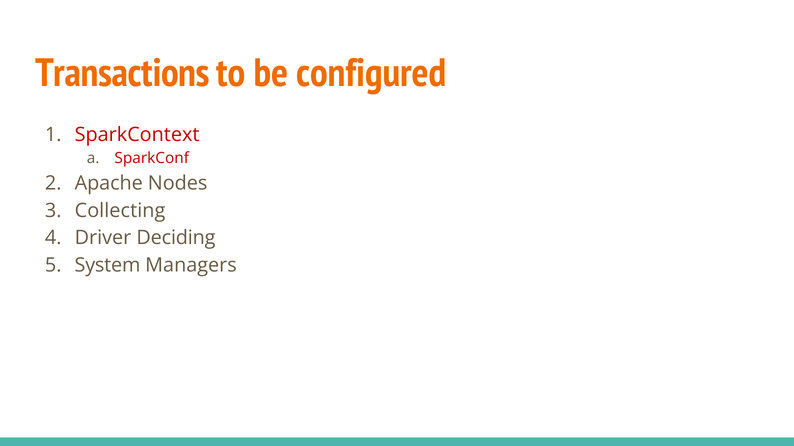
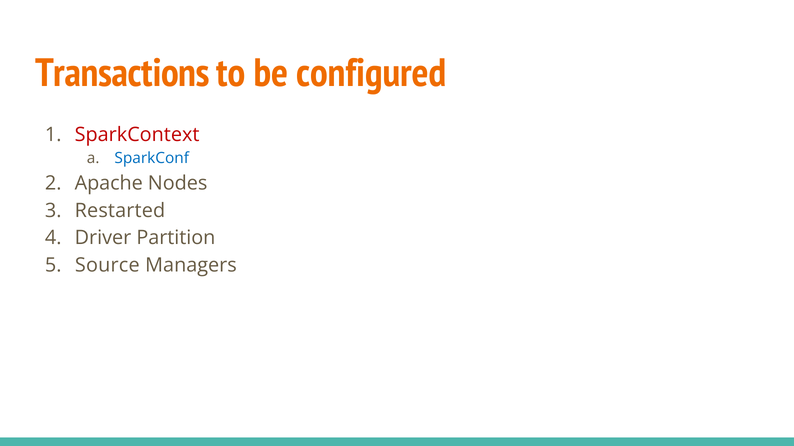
SparkConf colour: red -> blue (152, 158)
Collecting: Collecting -> Restarted (120, 211)
Deciding: Deciding -> Partition (176, 238)
System: System -> Source (107, 266)
